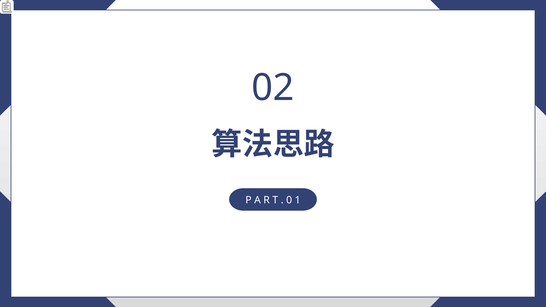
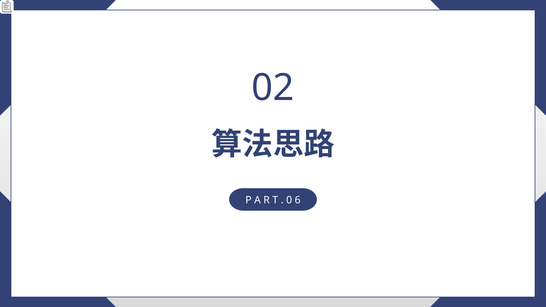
1: 1 -> 6 (298, 200)
